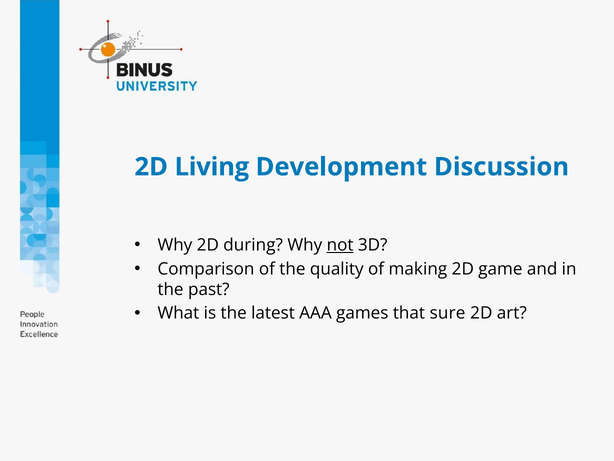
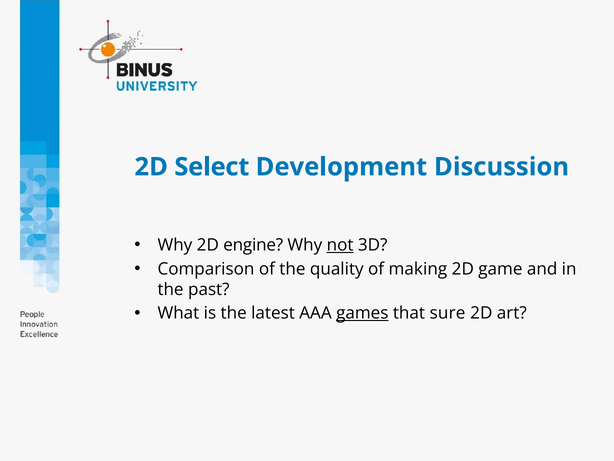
Living: Living -> Select (212, 167)
during: during -> engine (253, 245)
games underline: none -> present (362, 313)
